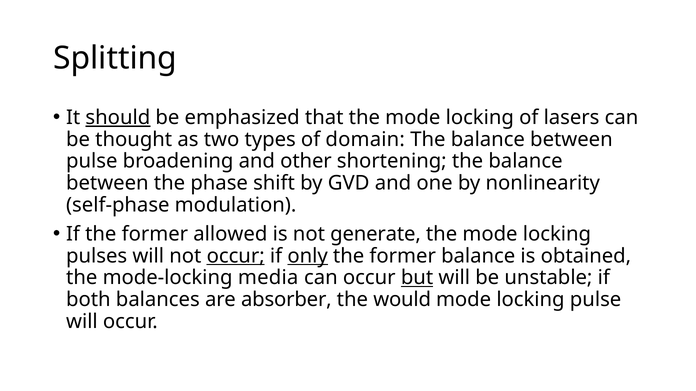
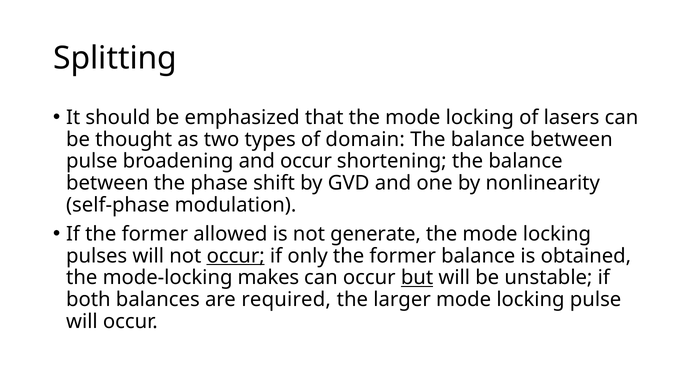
should underline: present -> none (118, 118)
and other: other -> occur (306, 161)
only underline: present -> none (308, 256)
media: media -> makes (268, 278)
absorber: absorber -> required (286, 300)
would: would -> larger (402, 300)
